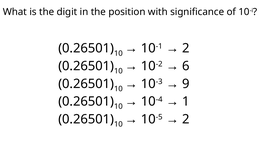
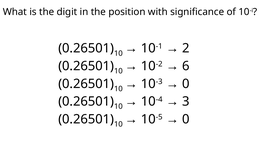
9: 9 -> 0 (186, 84)
1: 1 -> 3 (186, 102)
2: 2 -> 0 (186, 119)
